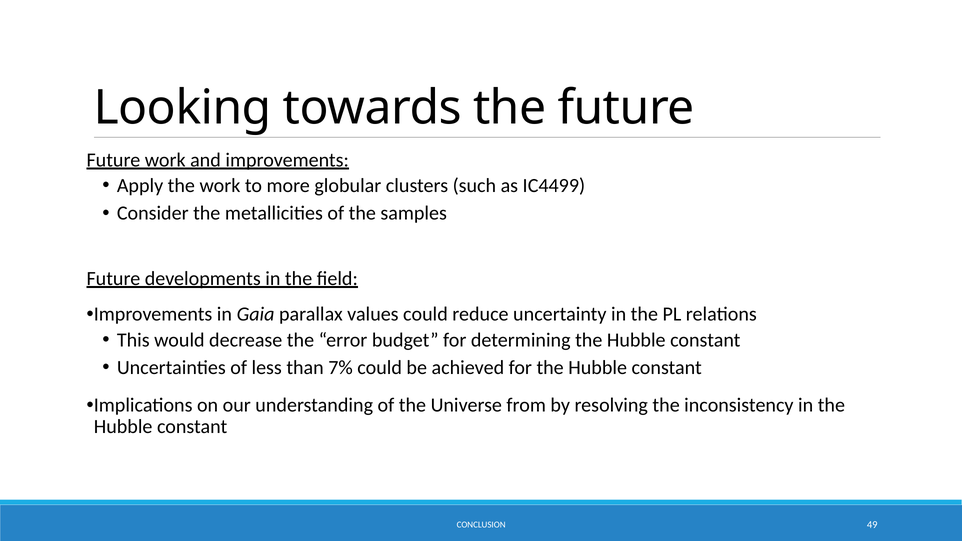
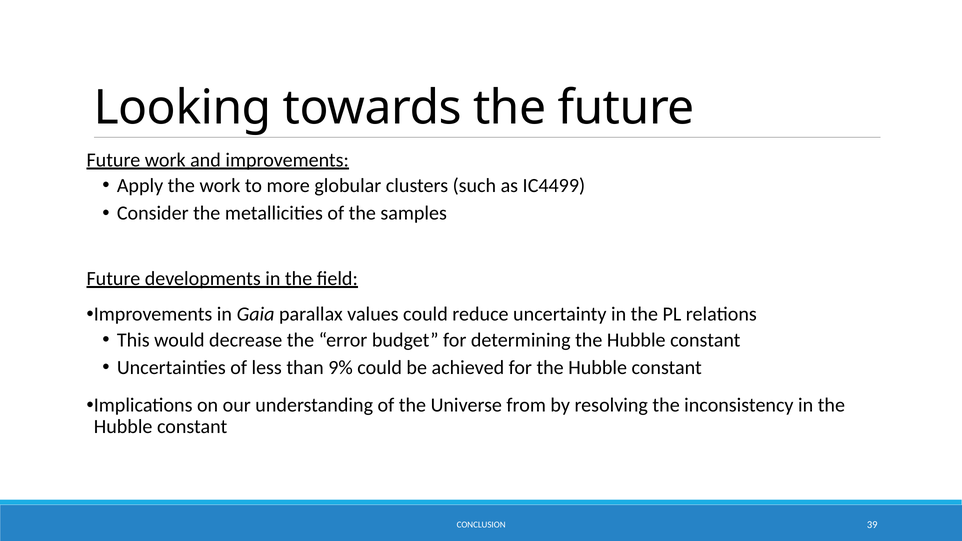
7%: 7% -> 9% (341, 368)
49: 49 -> 39 (872, 525)
